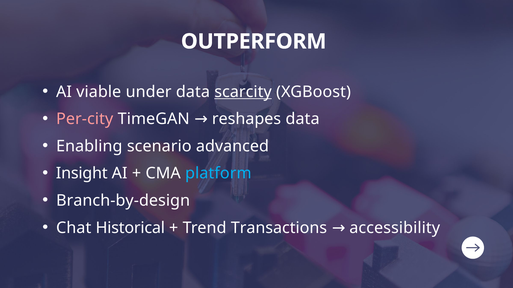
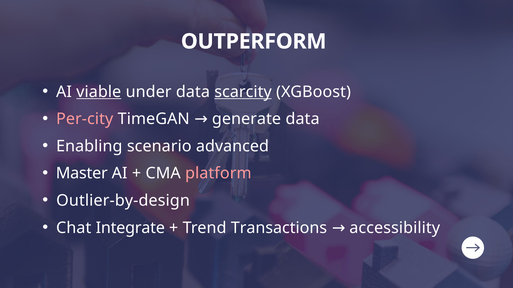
viable underline: none -> present (99, 92)
reshapes: reshapes -> generate (247, 119)
Insight: Insight -> Master (82, 174)
platform colour: light blue -> pink (218, 174)
Branch‑by‑design: Branch‑by‑design -> Outlier‑by‑design (123, 201)
Historical: Historical -> Integrate (130, 228)
